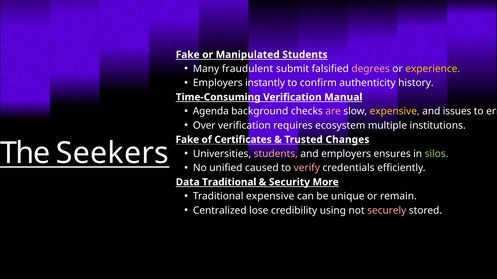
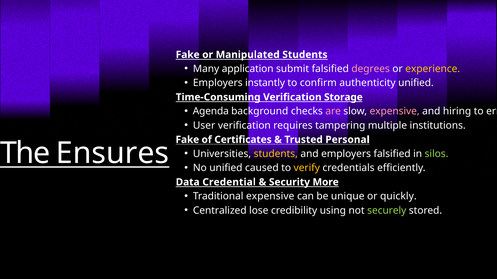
fraudulent: fraudulent -> application (248, 69)
authenticity history: history -> unified (416, 83)
Manual: Manual -> Storage (343, 97)
expensive colour: yellow -> pink (395, 112)
issues: issues -> hiring (457, 112)
Over: Over -> User (204, 126)
ecosystem: ecosystem -> tampering (340, 126)
Changes: Changes -> Personal (347, 140)
Seekers: Seekers -> Ensures (112, 154)
students colour: pink -> yellow (276, 154)
employers ensures: ensures -> falsified (392, 154)
verify colour: pink -> yellow (307, 168)
Data Traditional: Traditional -> Credential (229, 182)
remain: remain -> quickly (398, 197)
securely colour: pink -> light green (387, 211)
